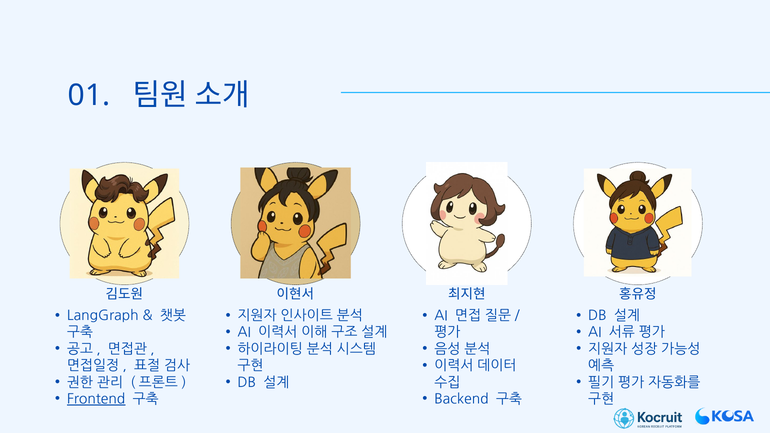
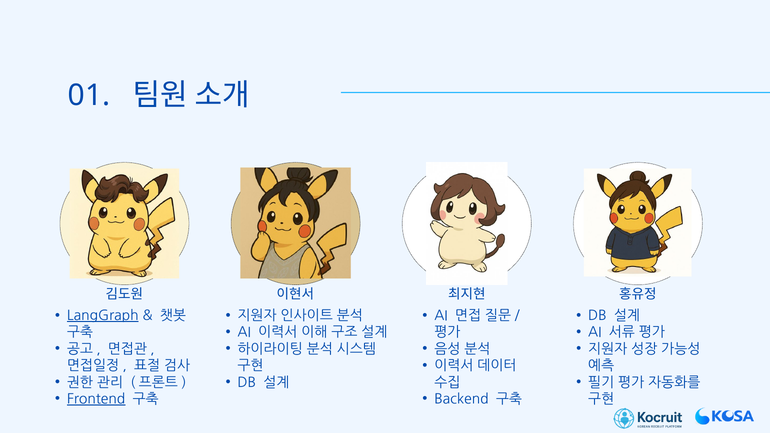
LangGraph underline: none -> present (103, 316)
